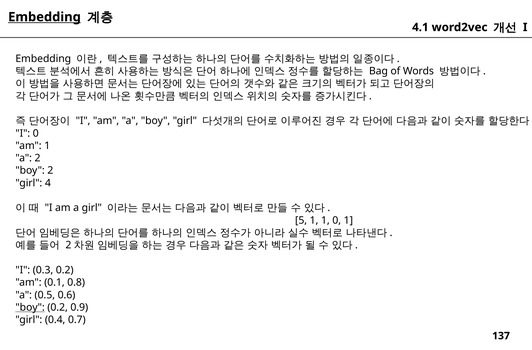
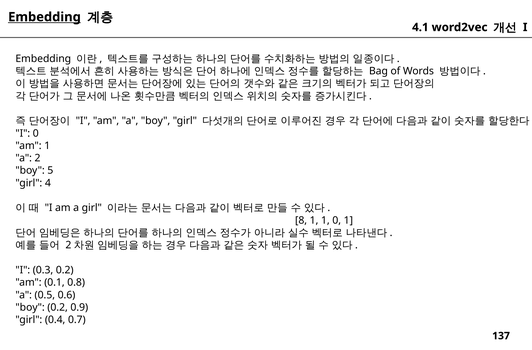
boy 2: 2 -> 5 (50, 170)
5: 5 -> 8 (301, 220)
boy underline: present -> none (30, 307)
